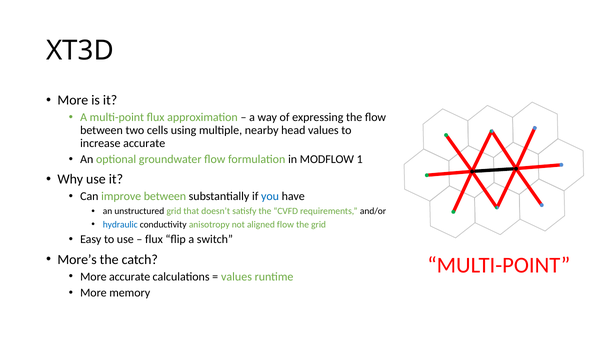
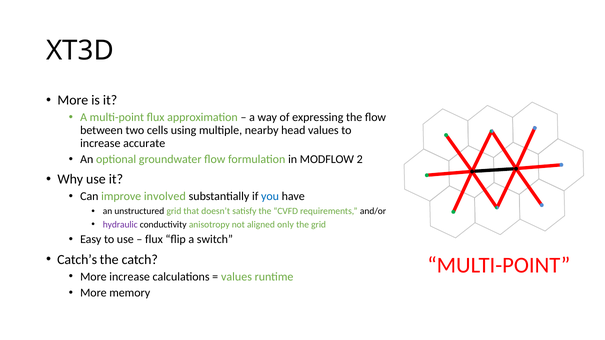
1: 1 -> 2 (360, 159)
improve between: between -> involved (165, 197)
hydraulic colour: blue -> purple (120, 225)
aligned flow: flow -> only (285, 225)
More’s: More’s -> Catch’s (77, 260)
More accurate: accurate -> increase (130, 277)
